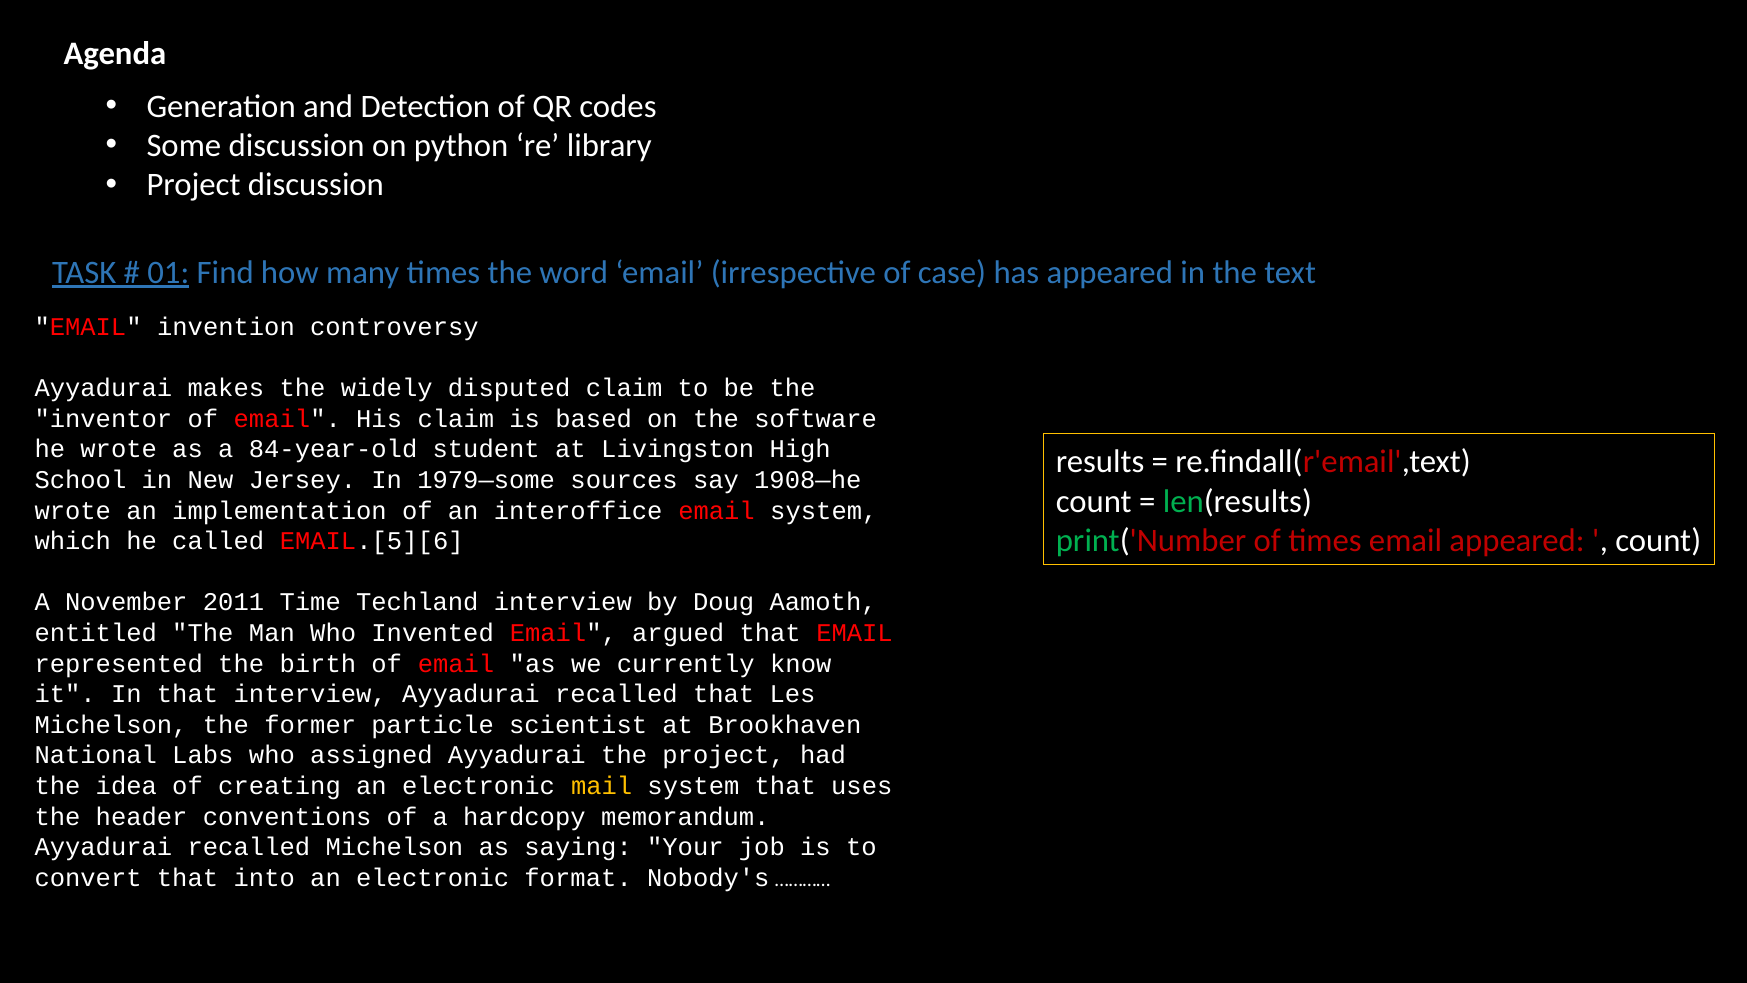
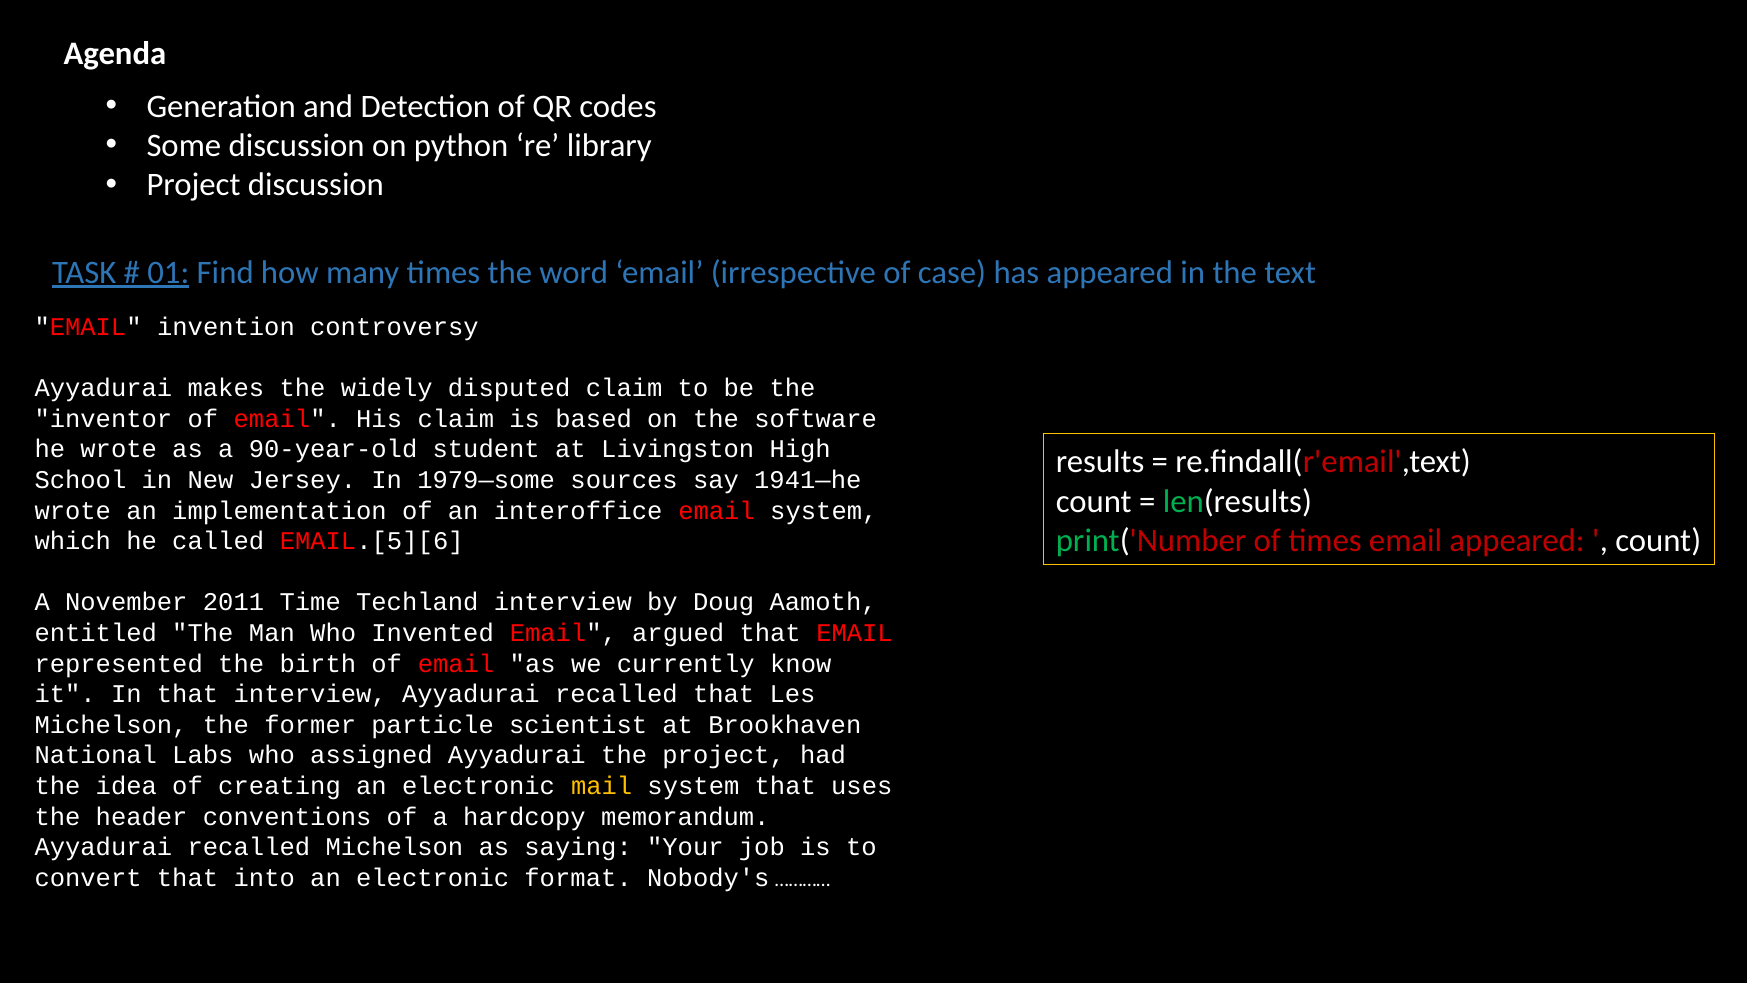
84-year-old: 84-year-old -> 90-year-old (333, 449)
1908—he: 1908—he -> 1941—he (808, 480)
